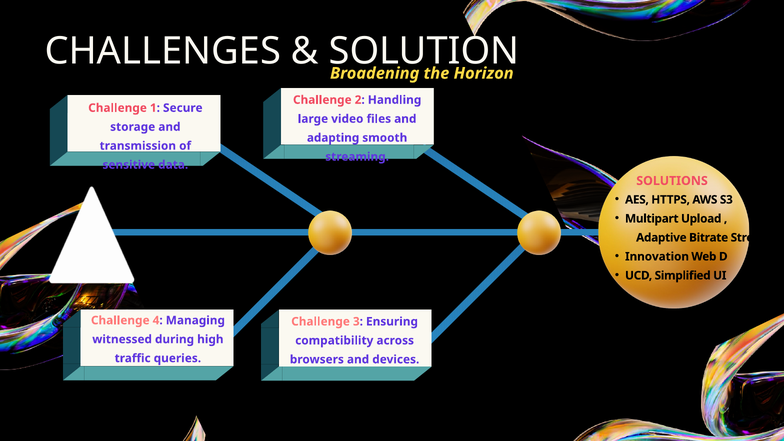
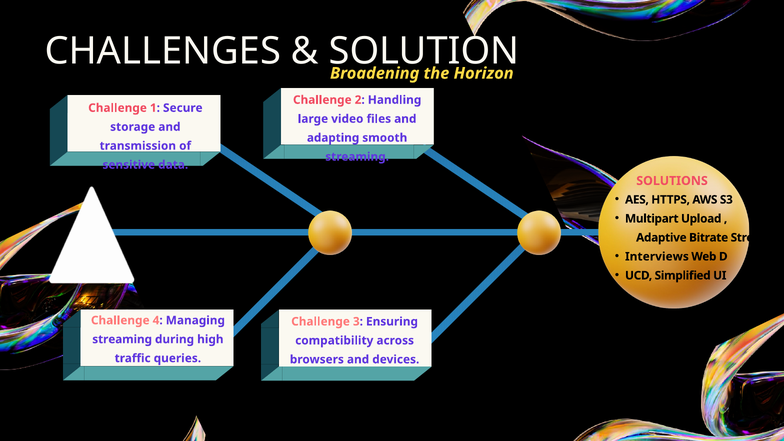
Innovation: Innovation -> Interviews (657, 257)
witnessed: witnessed -> streaming (122, 339)
